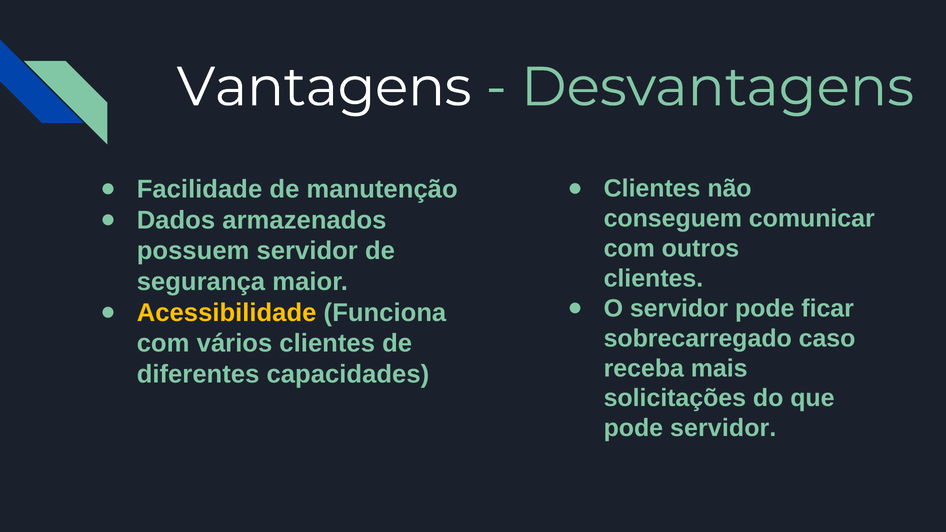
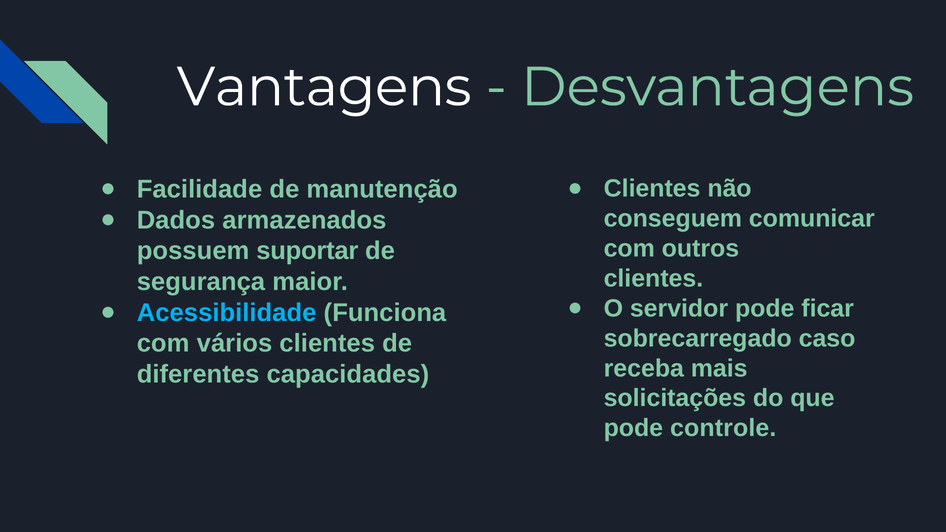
possuem servidor: servidor -> suportar (307, 251)
Acessibilidade colour: yellow -> light blue (227, 313)
pode servidor: servidor -> controle (723, 428)
